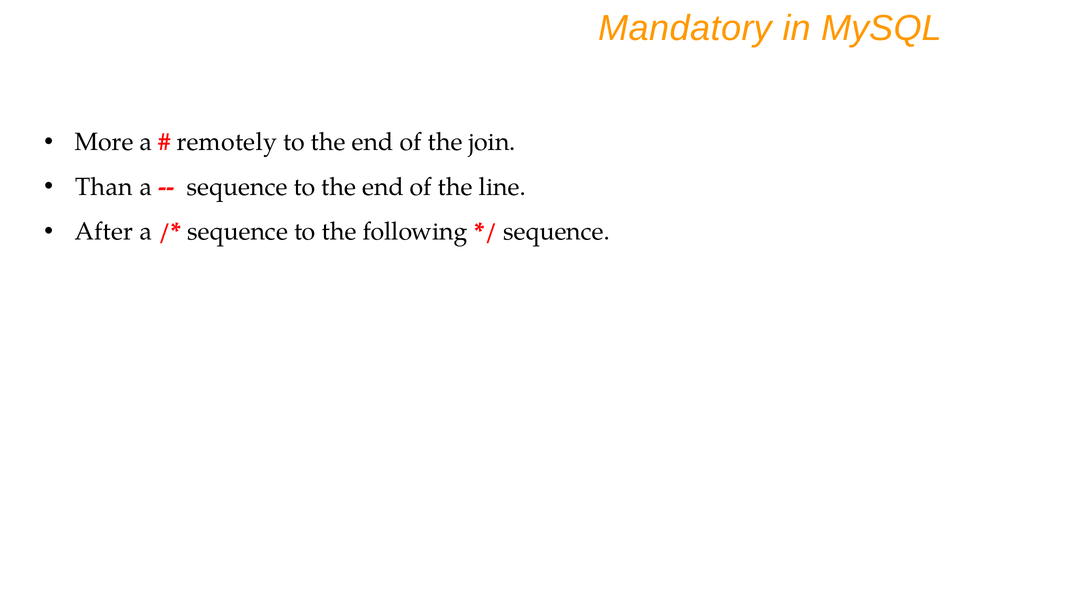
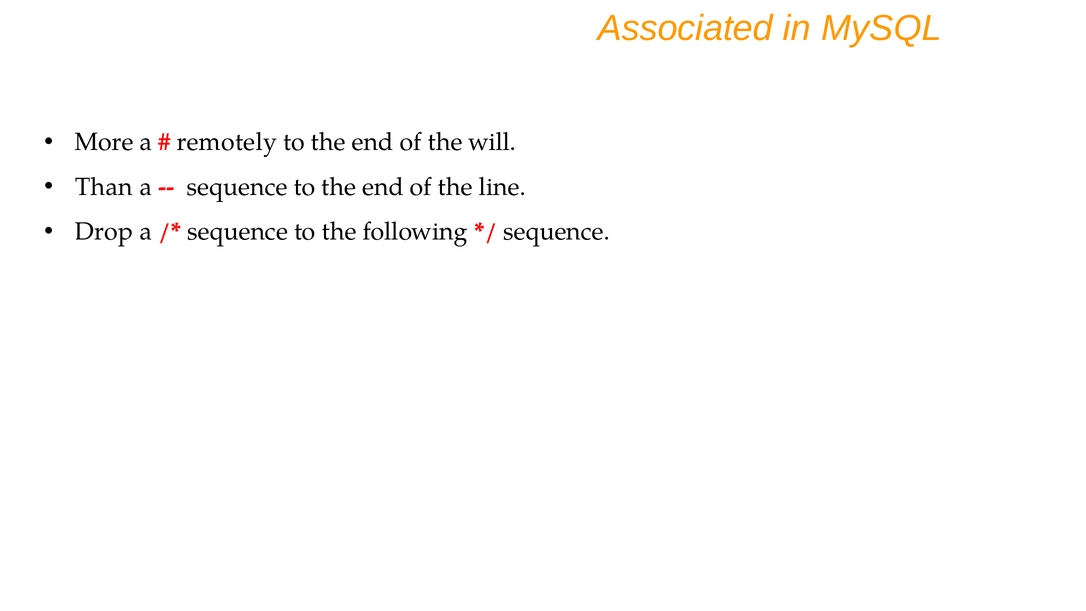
Mandatory: Mandatory -> Associated (685, 28)
join: join -> will (492, 142)
After: After -> Drop (104, 232)
